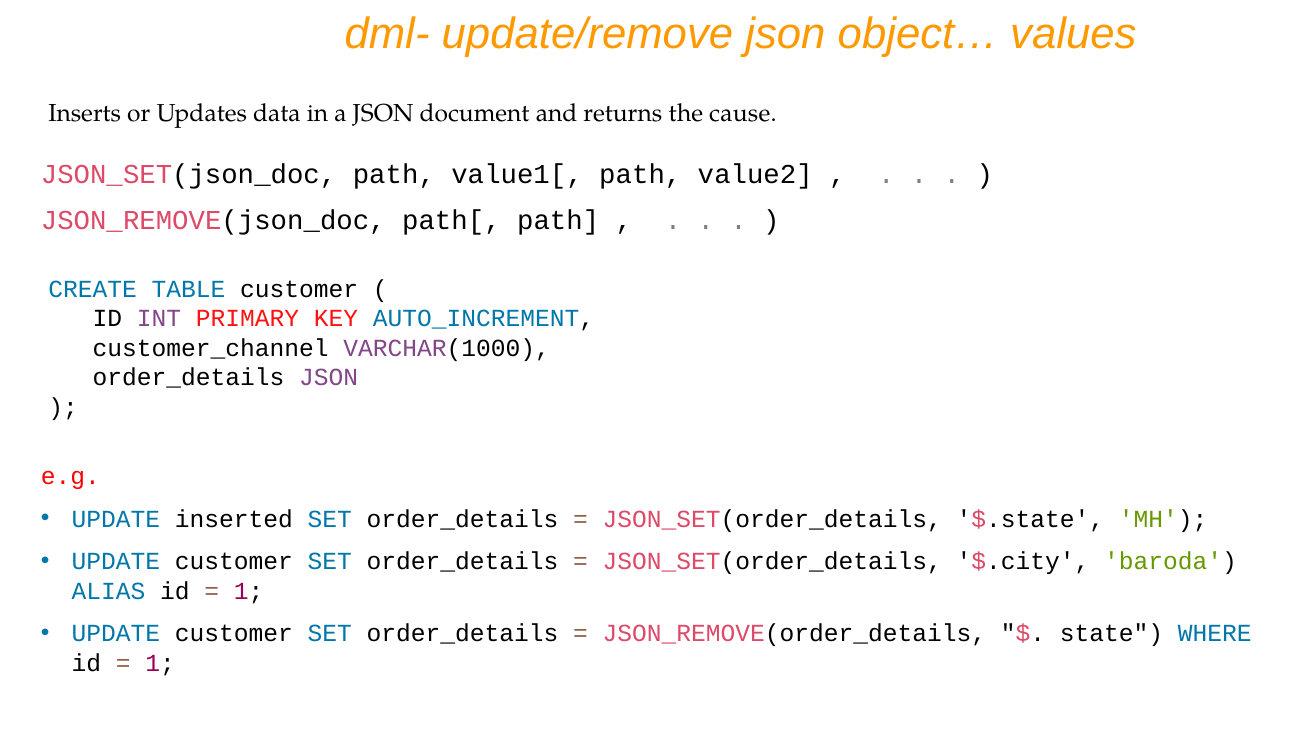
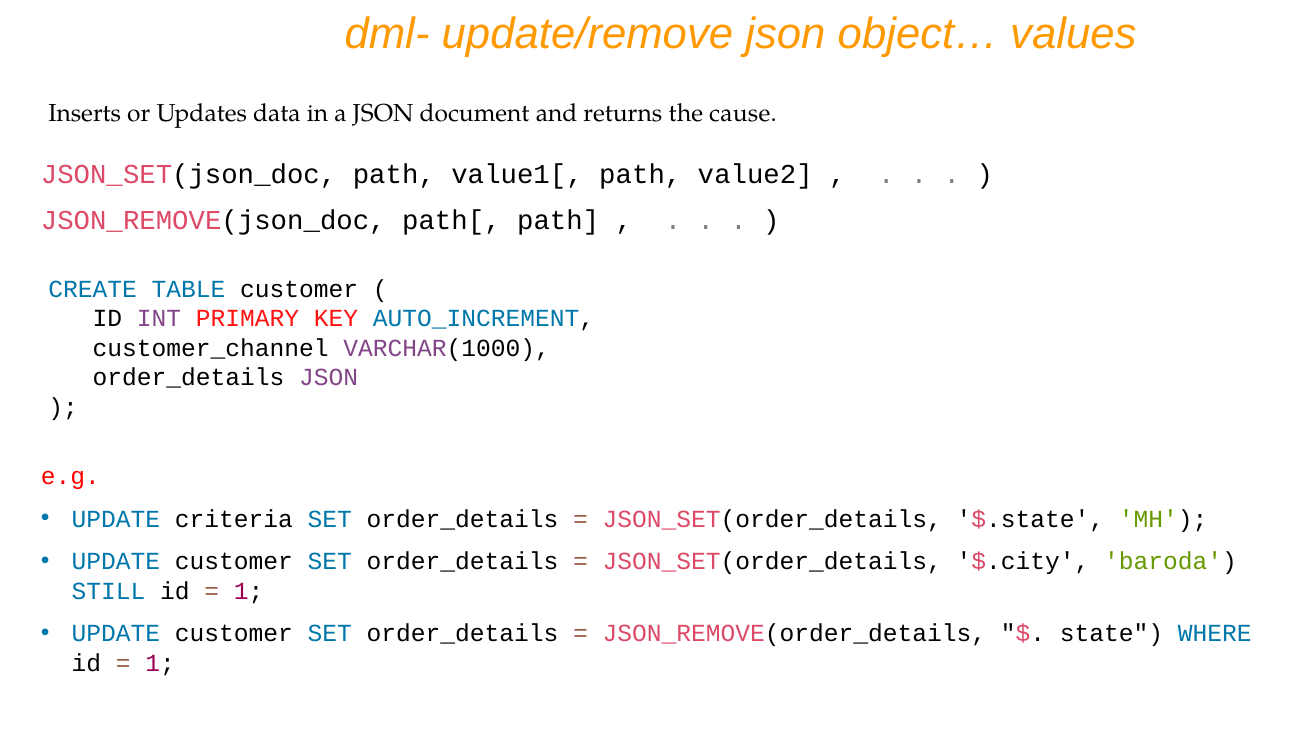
inserted: inserted -> criteria (234, 519)
ALIAS: ALIAS -> STILL (109, 592)
